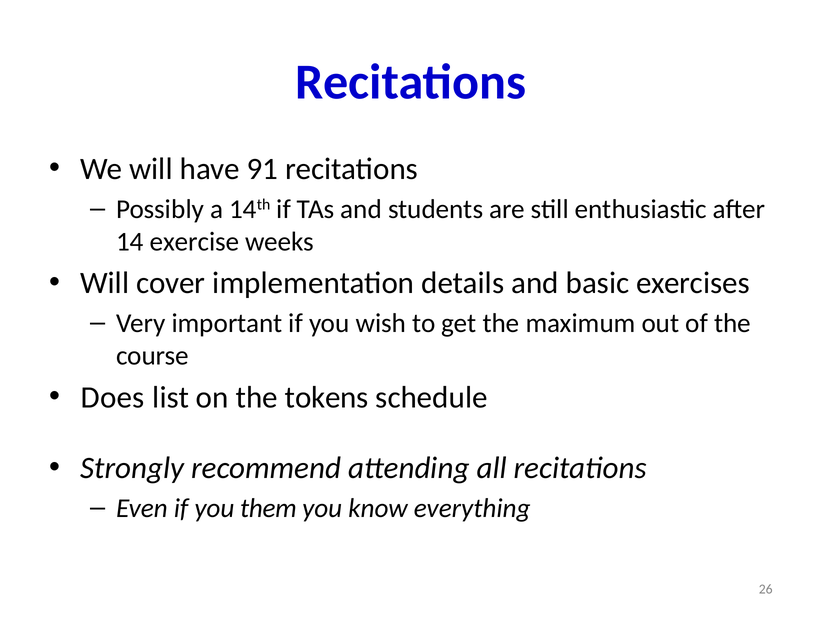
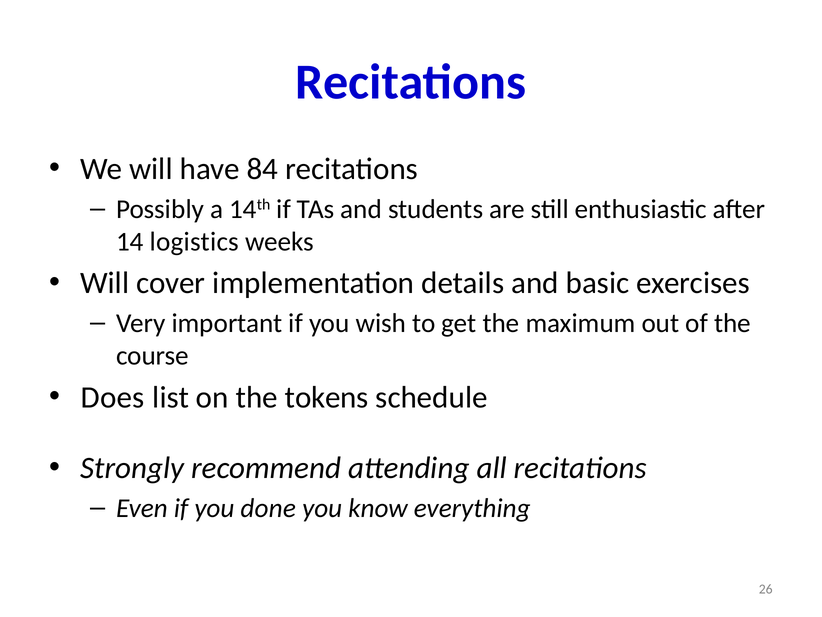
91: 91 -> 84 (262, 169)
exercise: exercise -> logistics (194, 241)
them: them -> done (268, 508)
